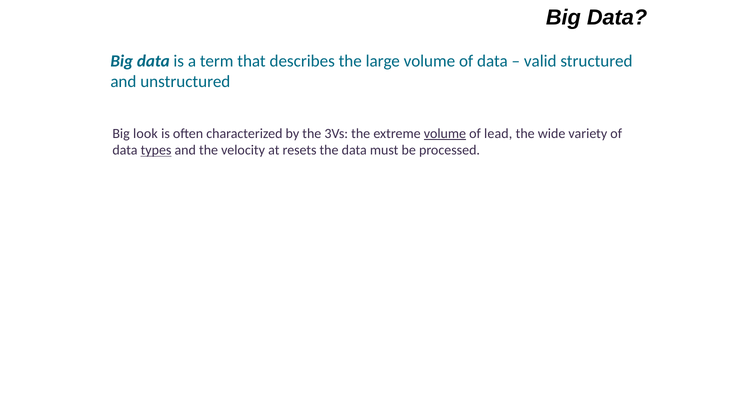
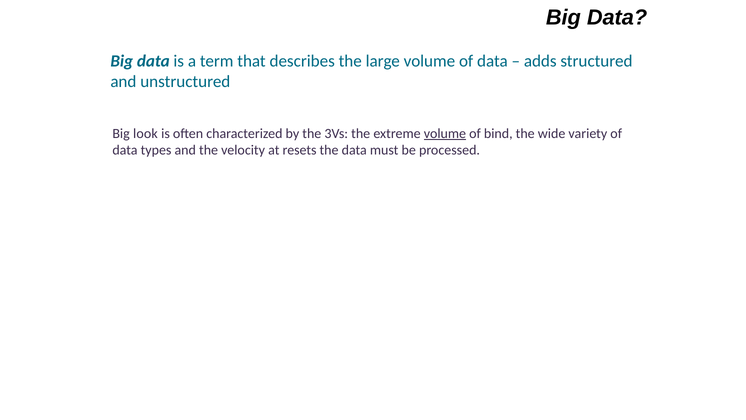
valid: valid -> adds (540, 61)
lead: lead -> bind (498, 133)
types underline: present -> none (156, 150)
